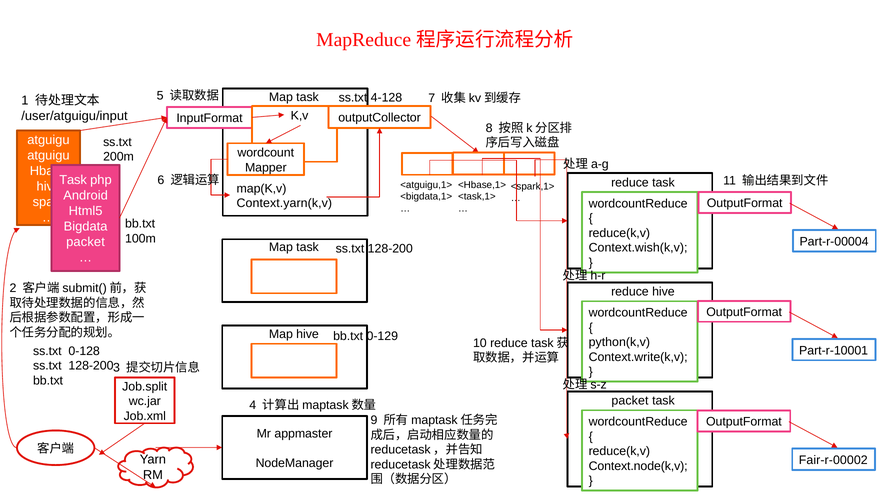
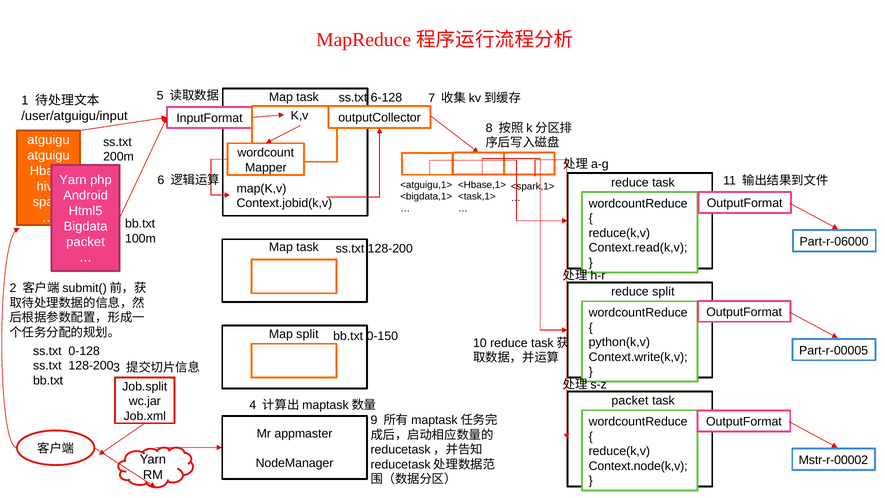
4-128: 4-128 -> 6-128 (386, 98)
Task: Task -> Yarn (73, 180)
Context.yarn(k,v: Context.yarn(k,v -> Context.jobid(k,v (284, 203)
Part-r-00004: Part-r-00004 -> Part-r-06000 (834, 242)
Context.wish(k,v: Context.wish(k,v -> Context.read(k,v (638, 248)
reduce hive: hive -> split (663, 292)
Map hive: hive -> split (307, 334)
0-129: 0-129 -> 0-150 (382, 336)
Part-r-10001: Part-r-10001 -> Part-r-00005 (834, 350)
Fair-r-00002: Fair-r-00002 -> Mstr-r-00002 (833, 460)
